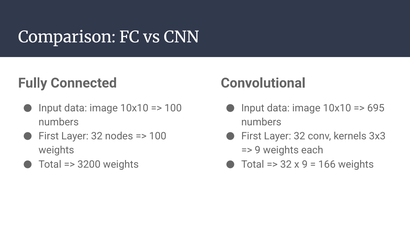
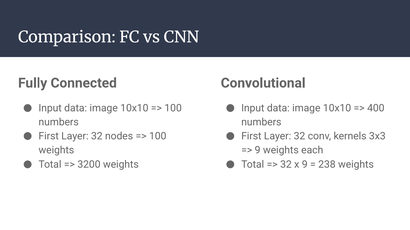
695: 695 -> 400 (376, 108)
166: 166 -> 238 (327, 165)
